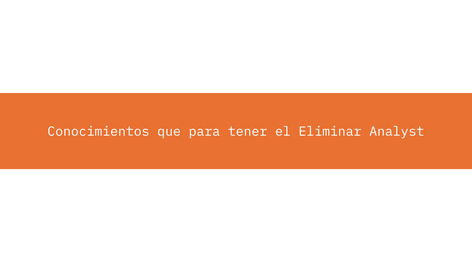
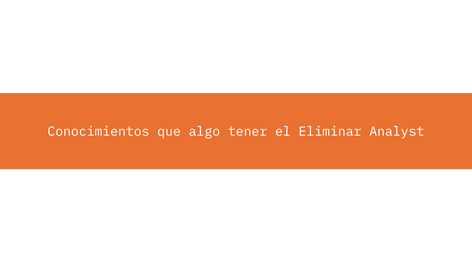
para: para -> algo (204, 131)
